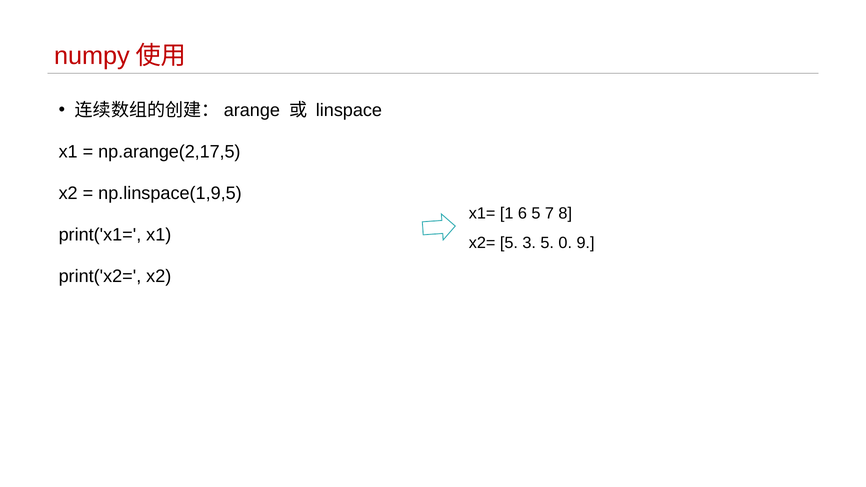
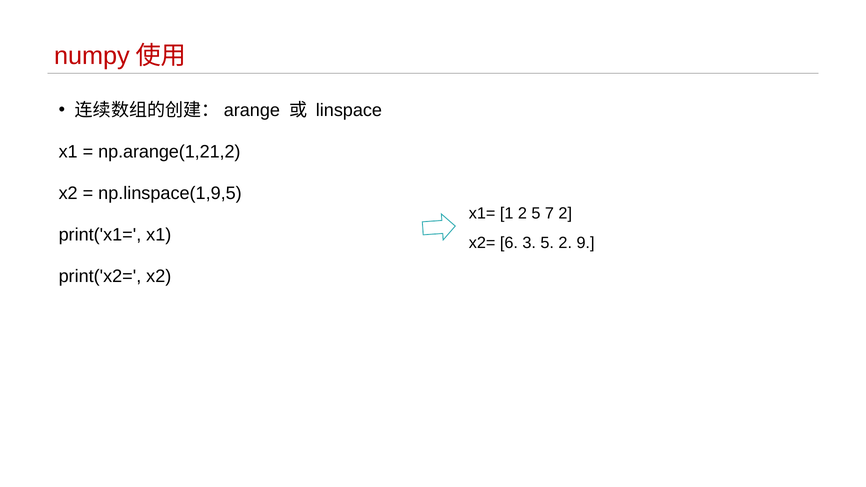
np.arange(2,17,5: np.arange(2,17,5 -> np.arange(1,21,2 (169, 152)
1 6: 6 -> 2 (522, 214)
7 8: 8 -> 2 (565, 214)
x2= 5: 5 -> 6 (509, 243)
5 0: 0 -> 2 (565, 243)
